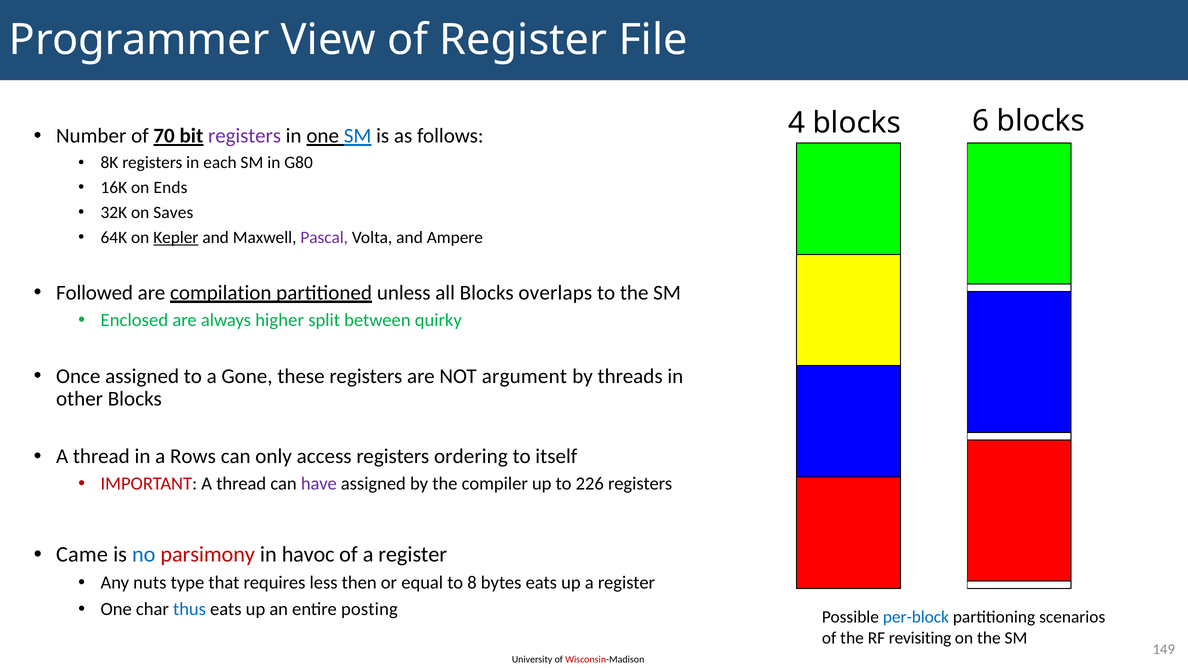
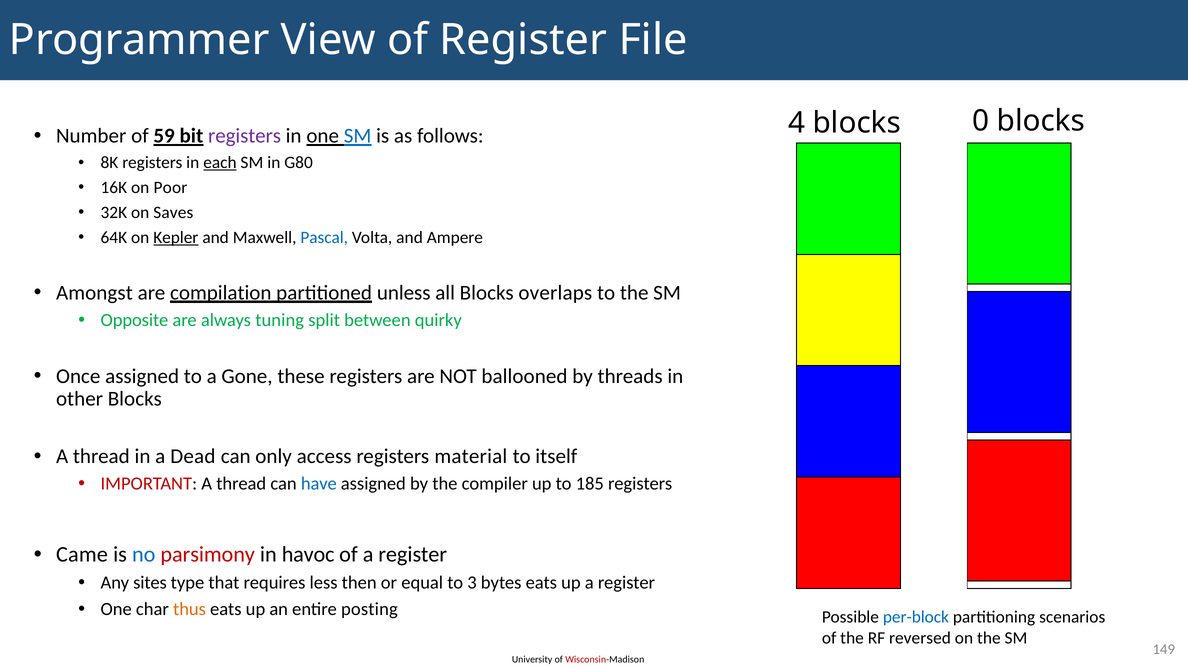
6: 6 -> 0 (981, 121)
70: 70 -> 59 (164, 136)
each underline: none -> present (220, 163)
Ends: Ends -> Poor (170, 188)
Pascal colour: purple -> blue (324, 237)
Followed: Followed -> Amongst (94, 293)
Enclosed: Enclosed -> Opposite (134, 320)
higher: higher -> tuning (280, 320)
argument: argument -> ballooned (524, 376)
Rows: Rows -> Dead (193, 456)
ordering: ordering -> material (471, 456)
have colour: purple -> blue (319, 484)
226: 226 -> 185 (590, 484)
nuts: nuts -> sites (150, 583)
8: 8 -> 3 (472, 583)
thus colour: blue -> orange (190, 609)
revisiting: revisiting -> reversed (920, 638)
